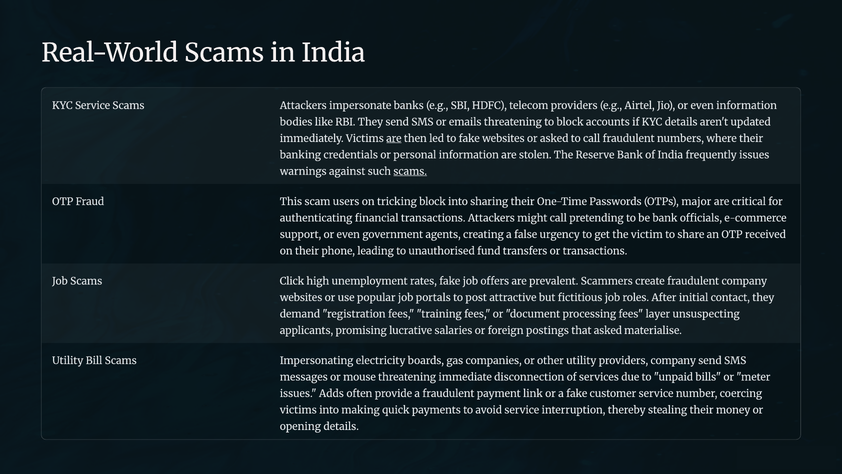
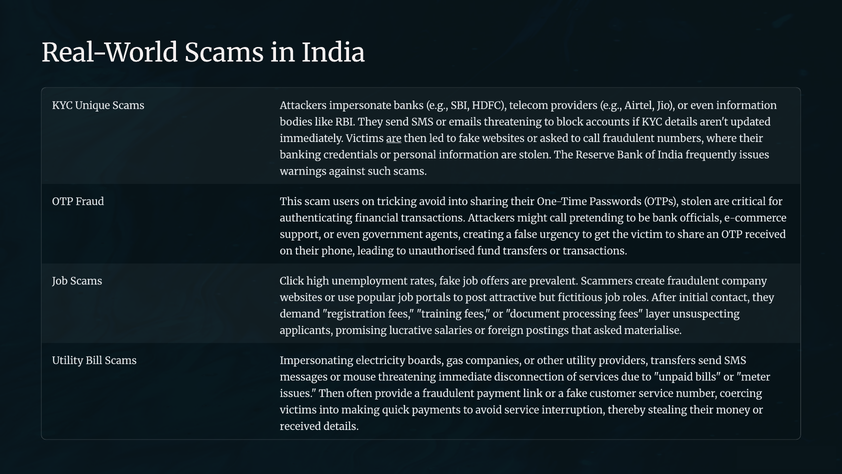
KYC Service: Service -> Unique (93, 105)
scams underline: present -> none (410, 171)
tricking block: block -> avoid (432, 201)
OTPs major: major -> stolen (696, 201)
providers company: company -> transfers (673, 360)
issues Adds: Adds -> Then (331, 393)
opening: opening -> received (300, 426)
